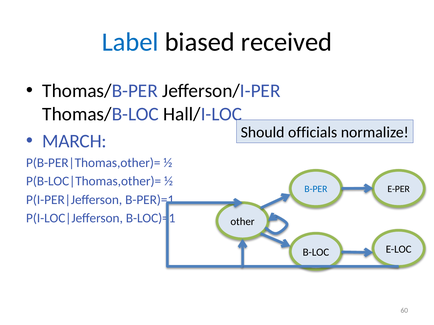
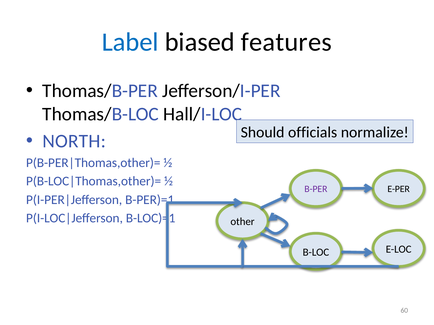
received: received -> features (286, 42)
MARCH: MARCH -> NORTH (74, 141)
B-PER colour: blue -> purple (316, 189)
